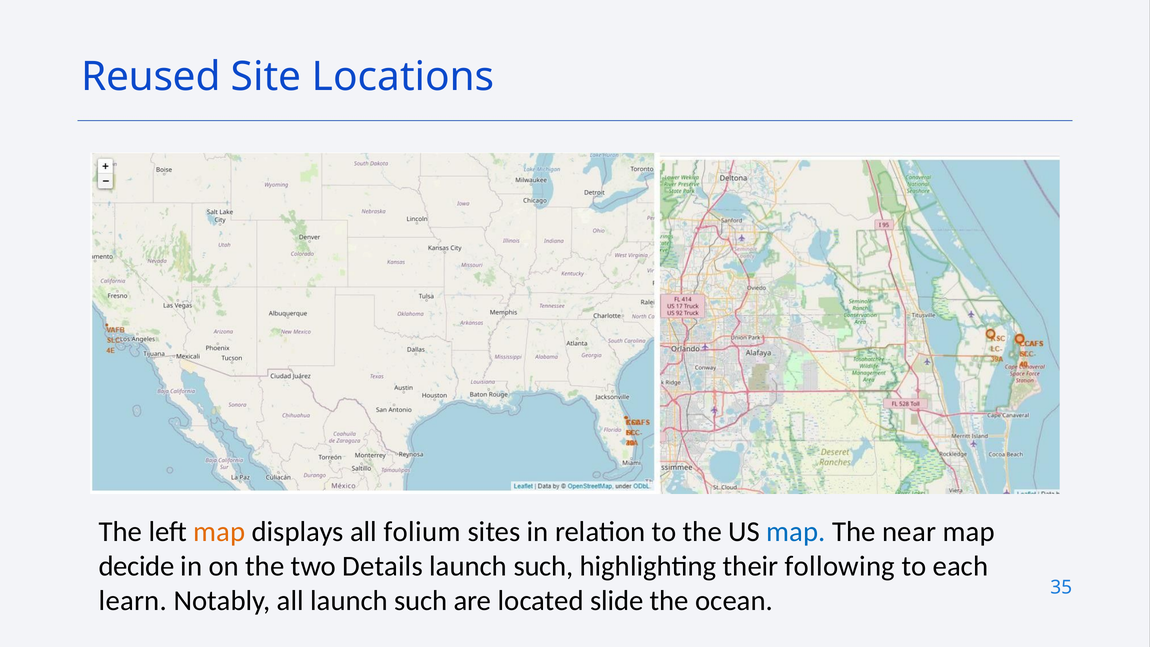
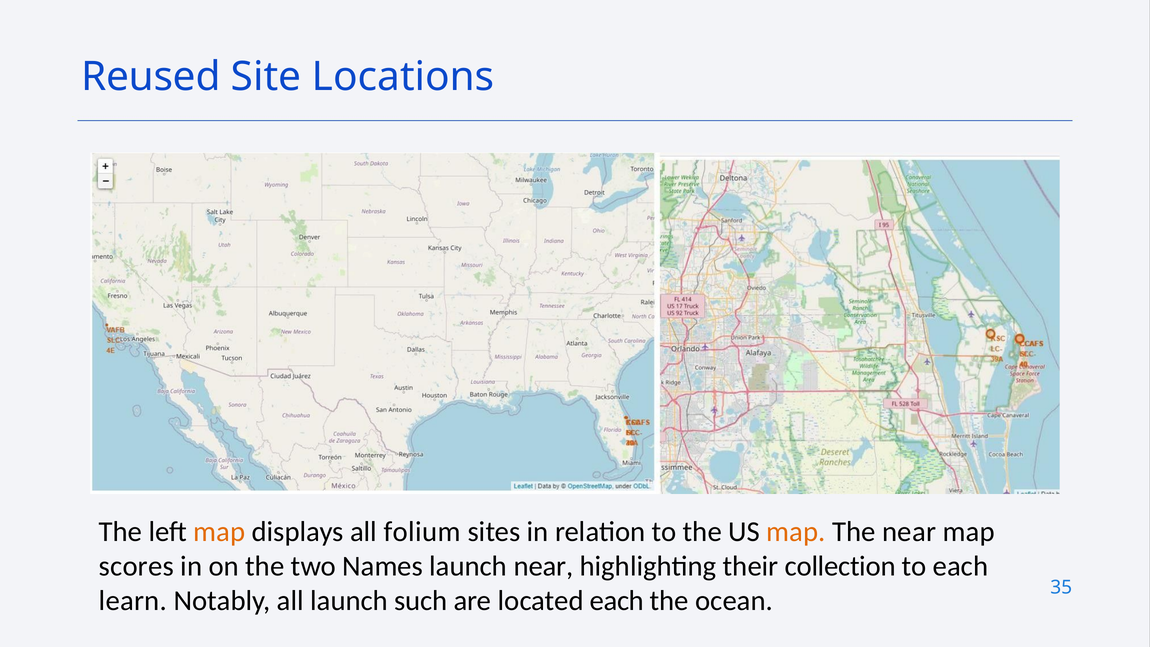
map colour: blue -> orange (796, 532)
decide: decide -> scores (136, 566)
Details: Details -> Names (383, 566)
such: such -> near (543, 566)
following: following -> collection (840, 566)
located slide: slide -> each (617, 601)
